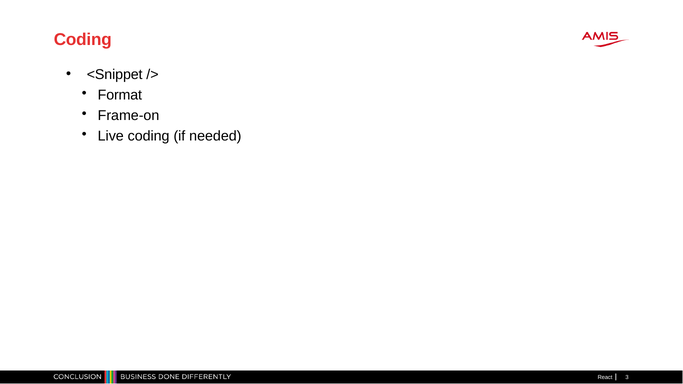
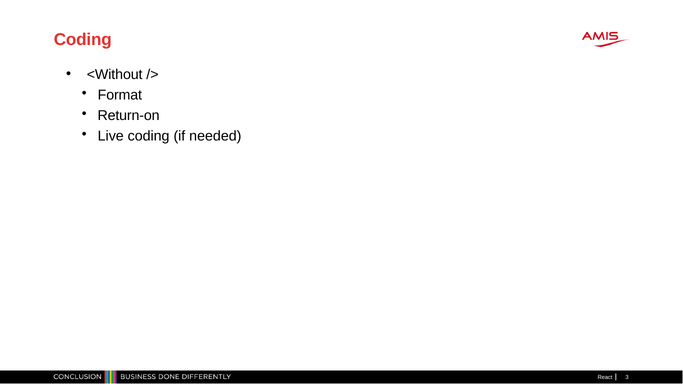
<Snippet: <Snippet -> <Without (115, 74)
Frame-on: Frame-on -> Return-on (129, 115)
